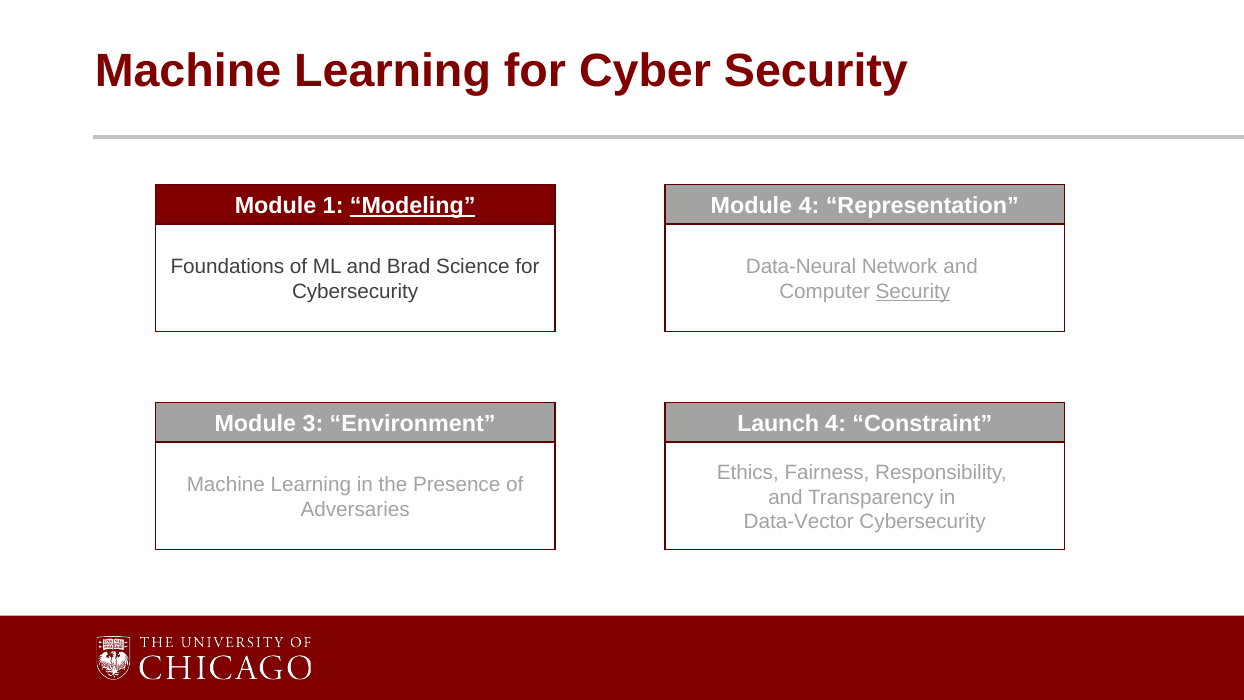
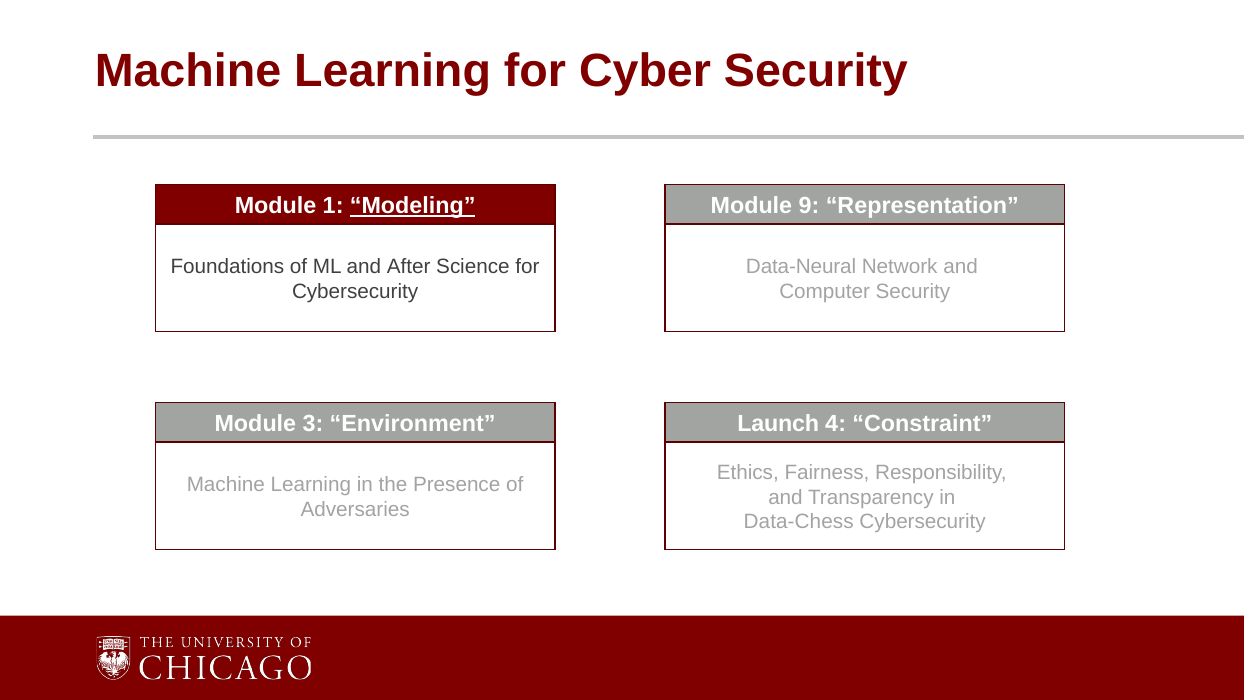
Module 4: 4 -> 9 (809, 206)
Brad: Brad -> After (409, 267)
Security underline: present -> none (913, 291)
Data-Vector: Data-Vector -> Data-Chess (799, 522)
